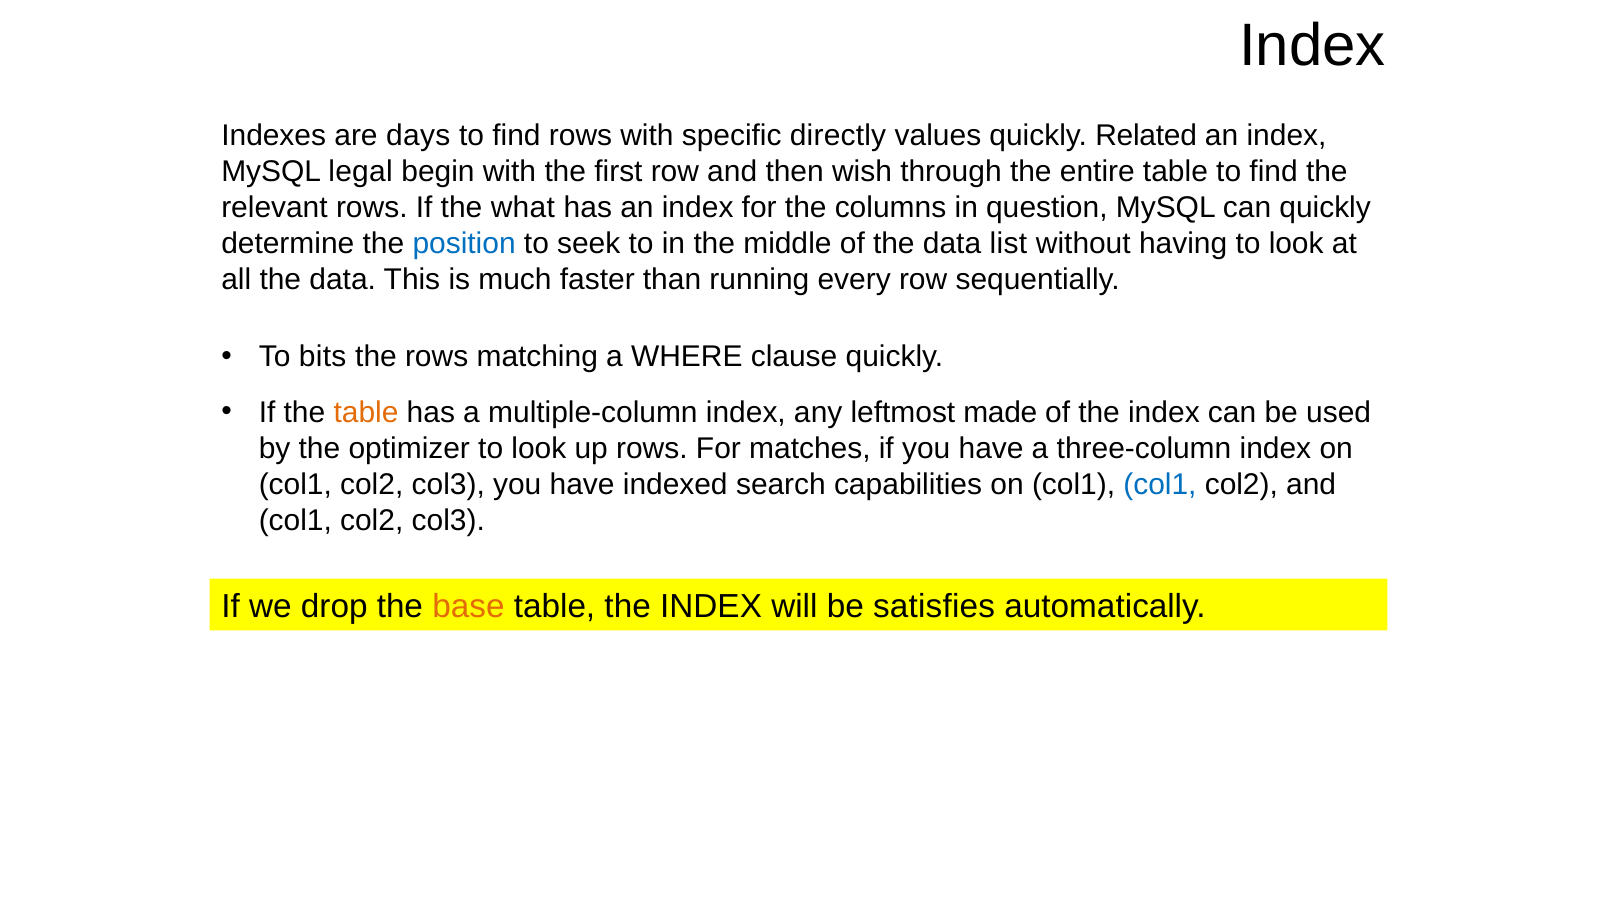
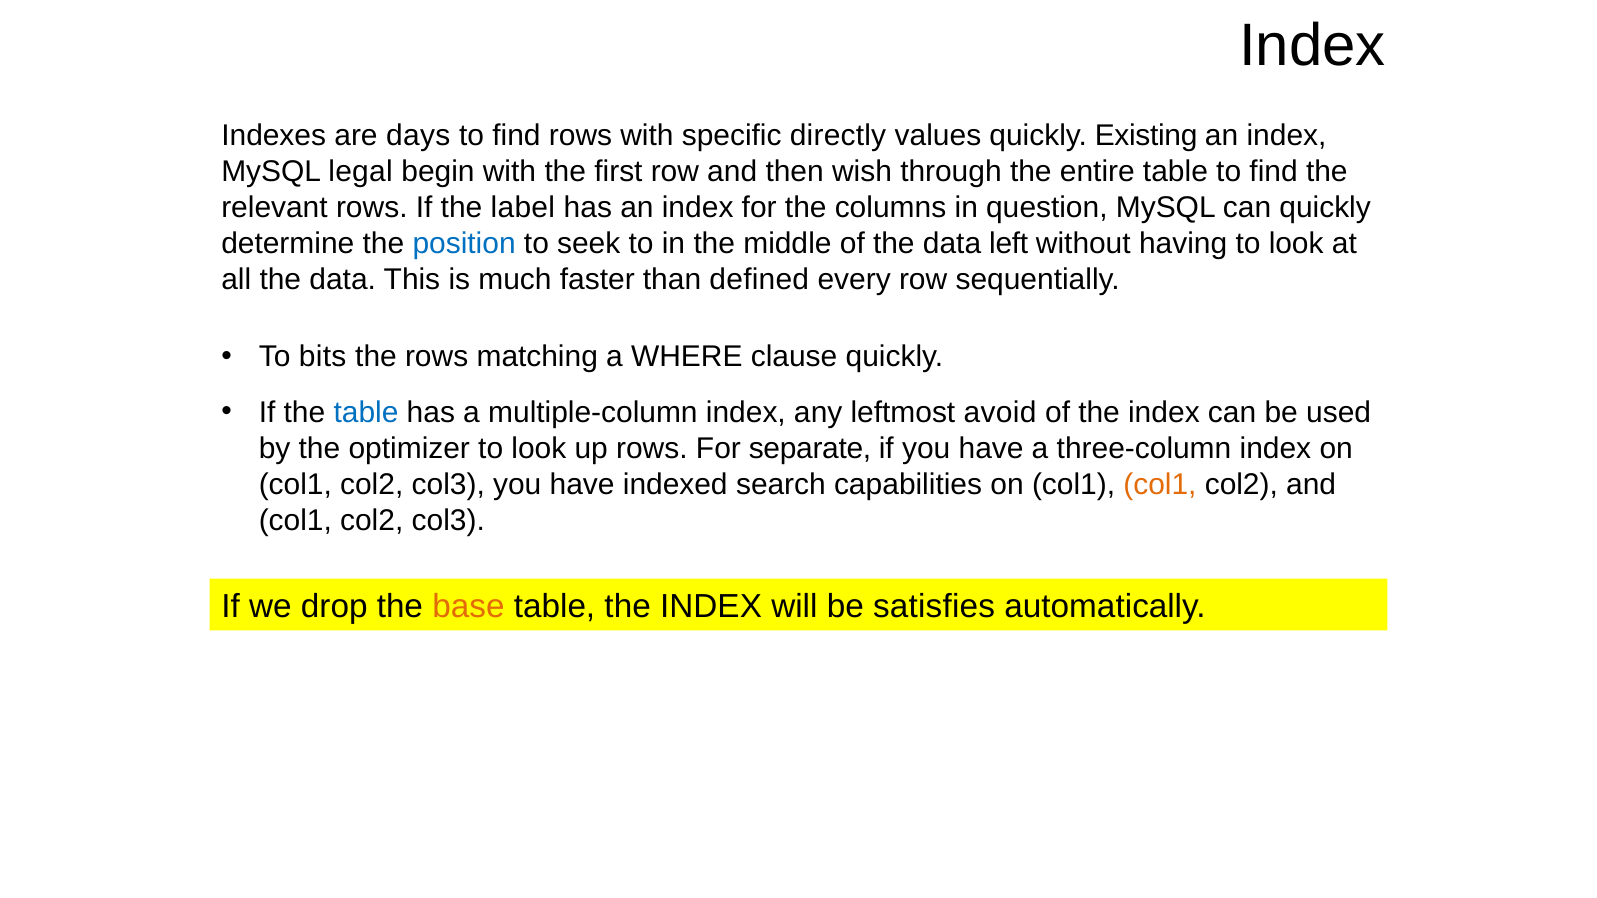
Related: Related -> Existing (1146, 136)
what: what -> label (523, 208)
list: list -> left (1009, 244)
running: running -> defined (759, 279)
table colour: orange -> blue (366, 413)
made: made -> avoid (1000, 413)
matches: matches -> separate (810, 449)
col1 colour: blue -> orange (1160, 485)
